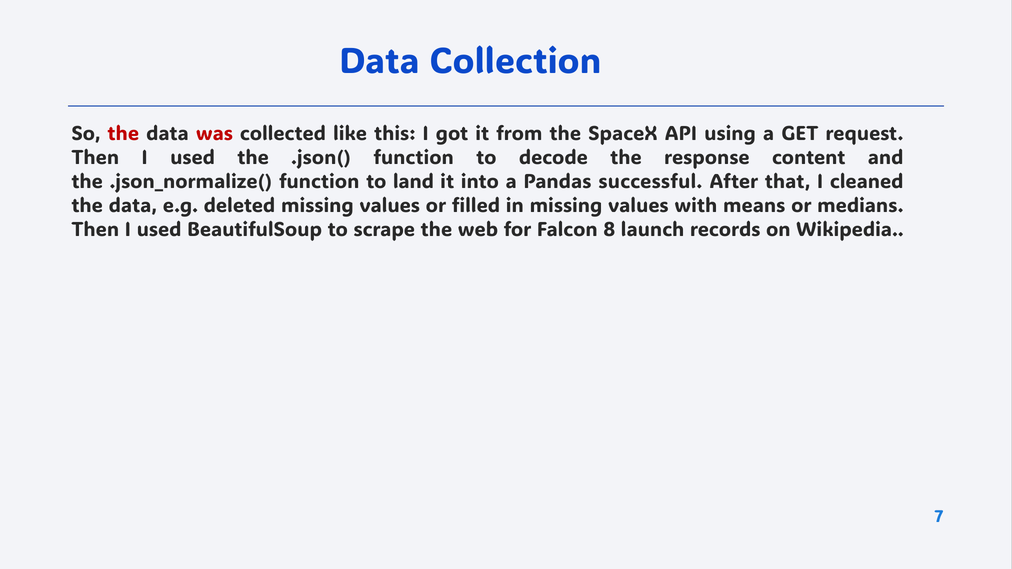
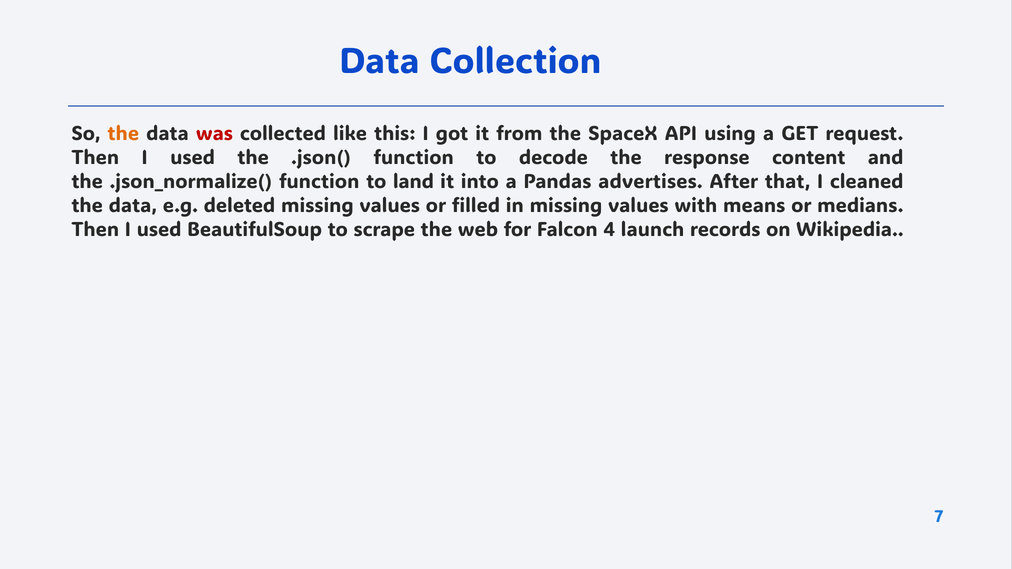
the colour: red -> orange (123, 134)
successful: successful -> advertises (650, 182)
8: 8 -> 4 (609, 230)
